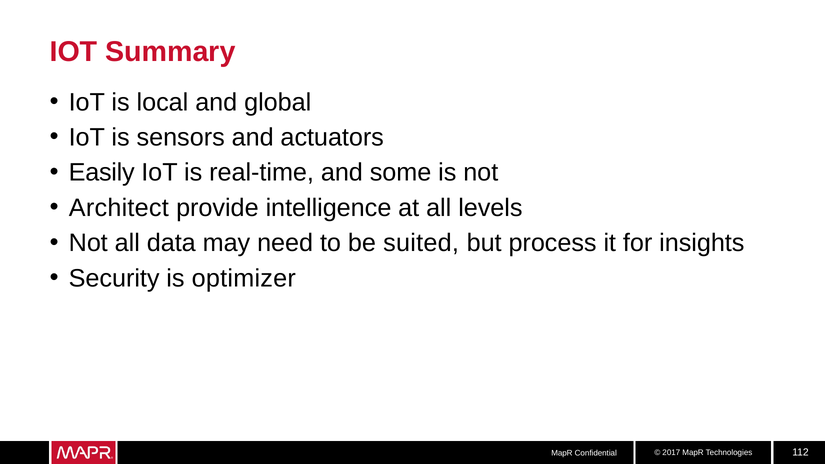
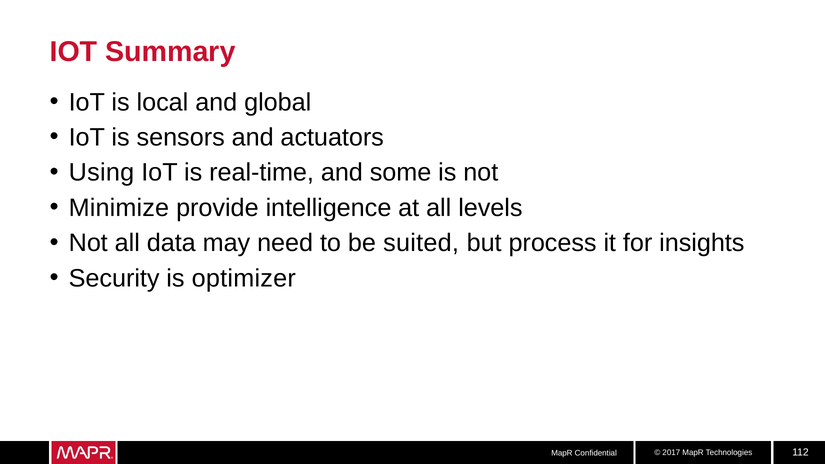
Easily: Easily -> Using (101, 173)
Architect: Architect -> Minimize (119, 208)
